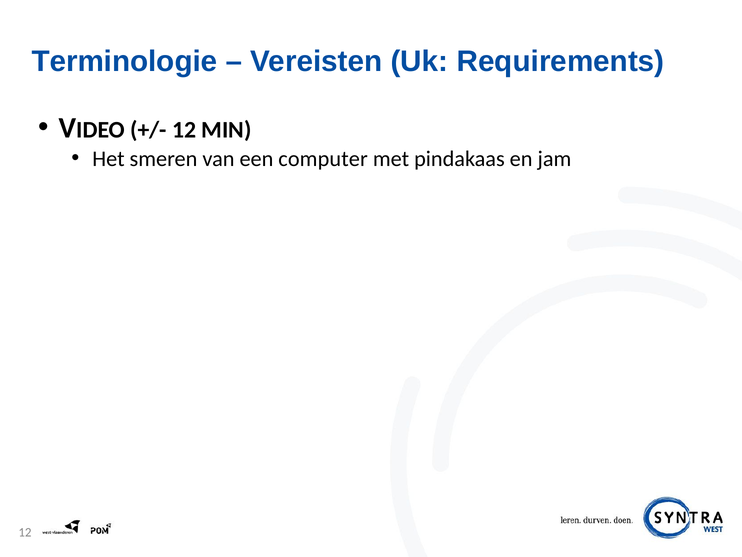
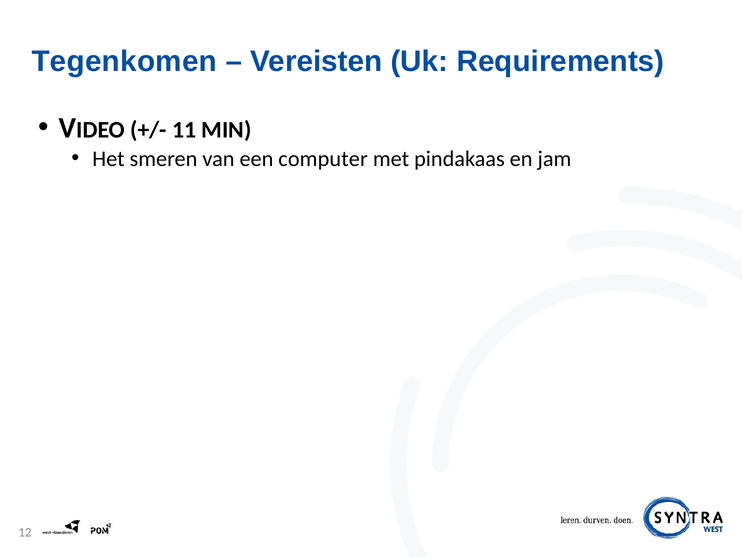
Terminologie: Terminologie -> Tegenkomen (124, 61)
12: 12 -> 11 (184, 130)
